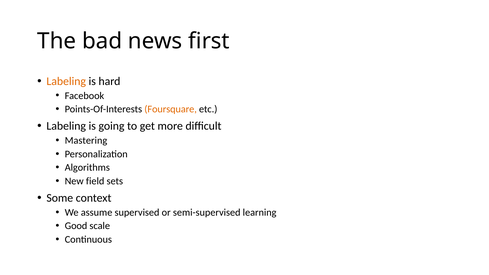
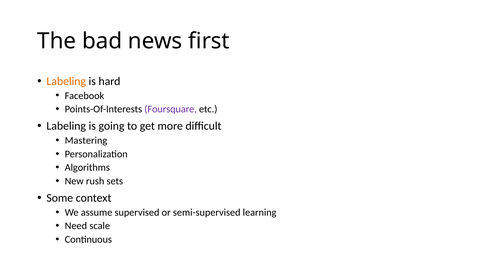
Foursquare colour: orange -> purple (171, 109)
field: field -> rush (95, 181)
Good: Good -> Need (76, 226)
